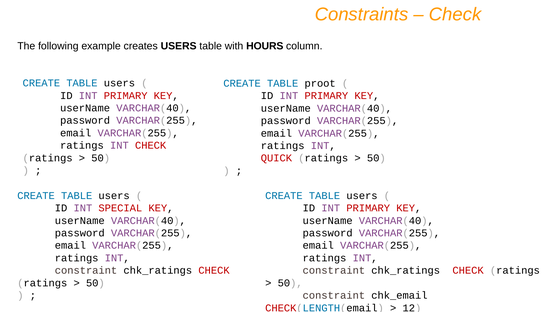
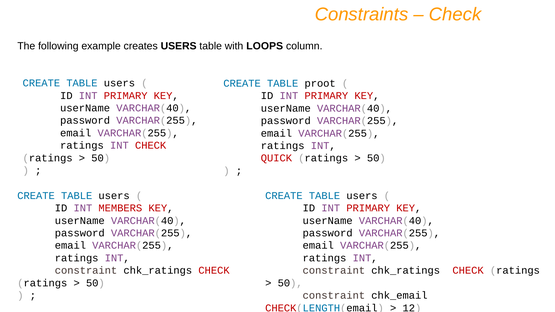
HOURS: HOURS -> LOOPS (265, 46)
SPECIAL: SPECIAL -> MEMBERS (120, 208)
